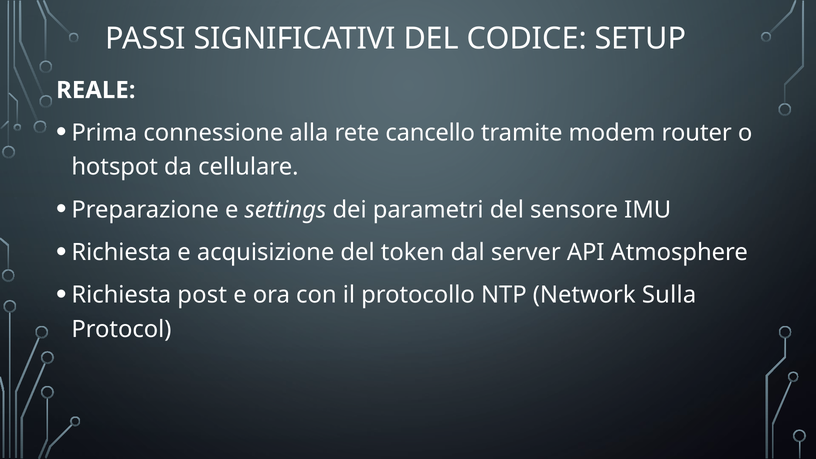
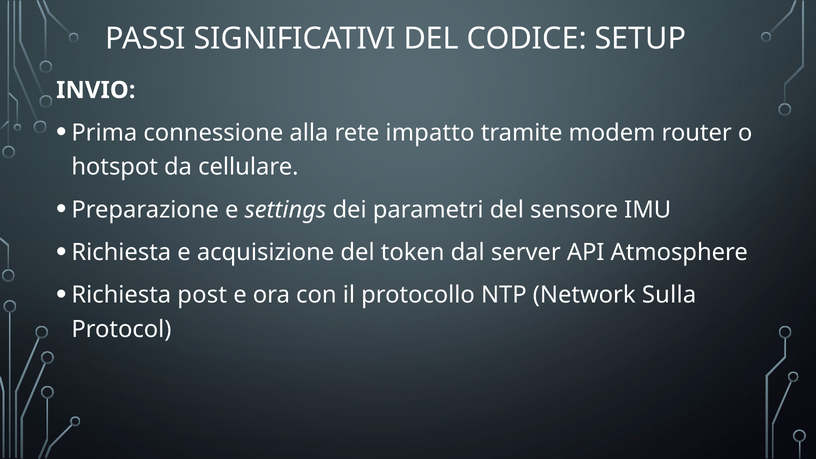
REALE: REALE -> INVIO (96, 90)
cancello: cancello -> impatto (430, 133)
